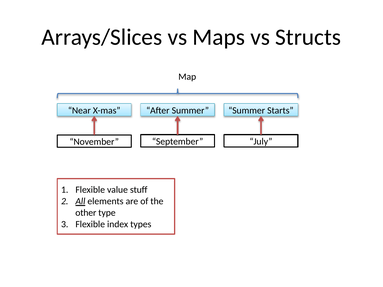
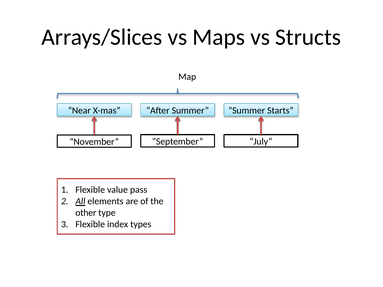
stuff: stuff -> pass (139, 190)
